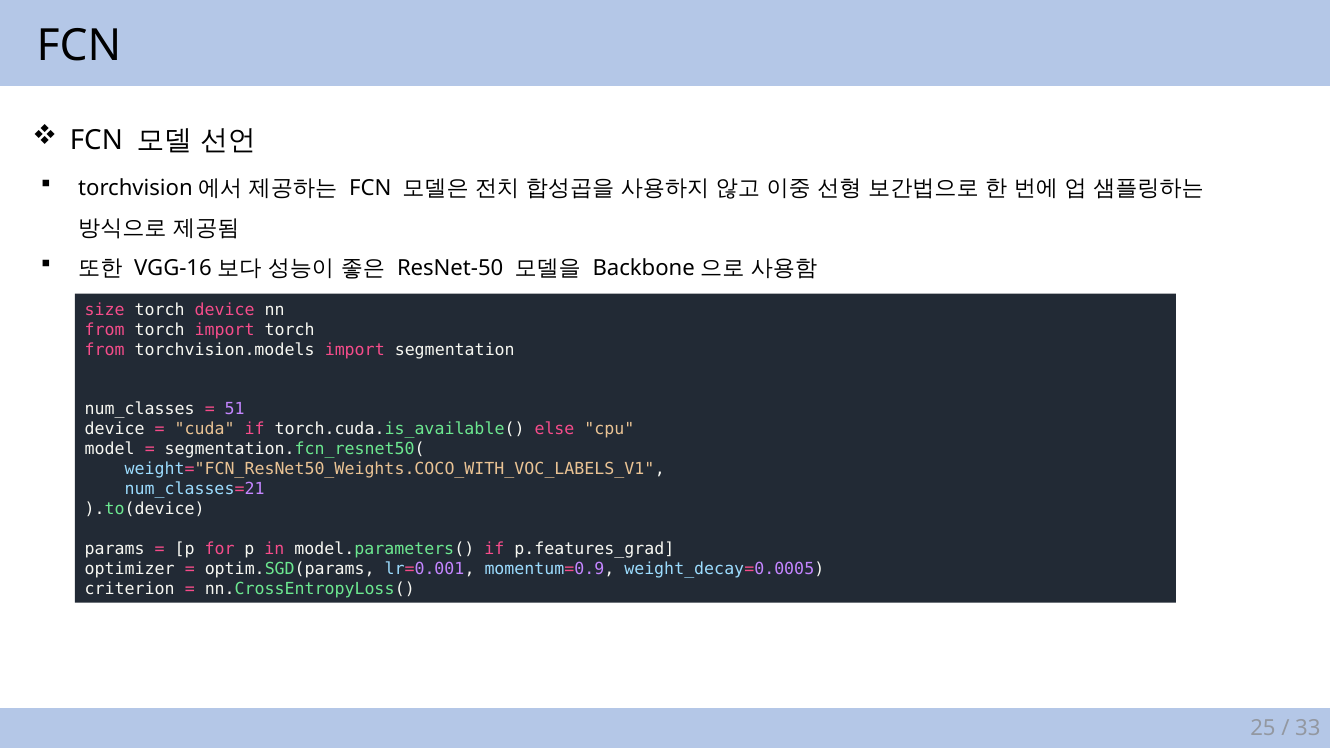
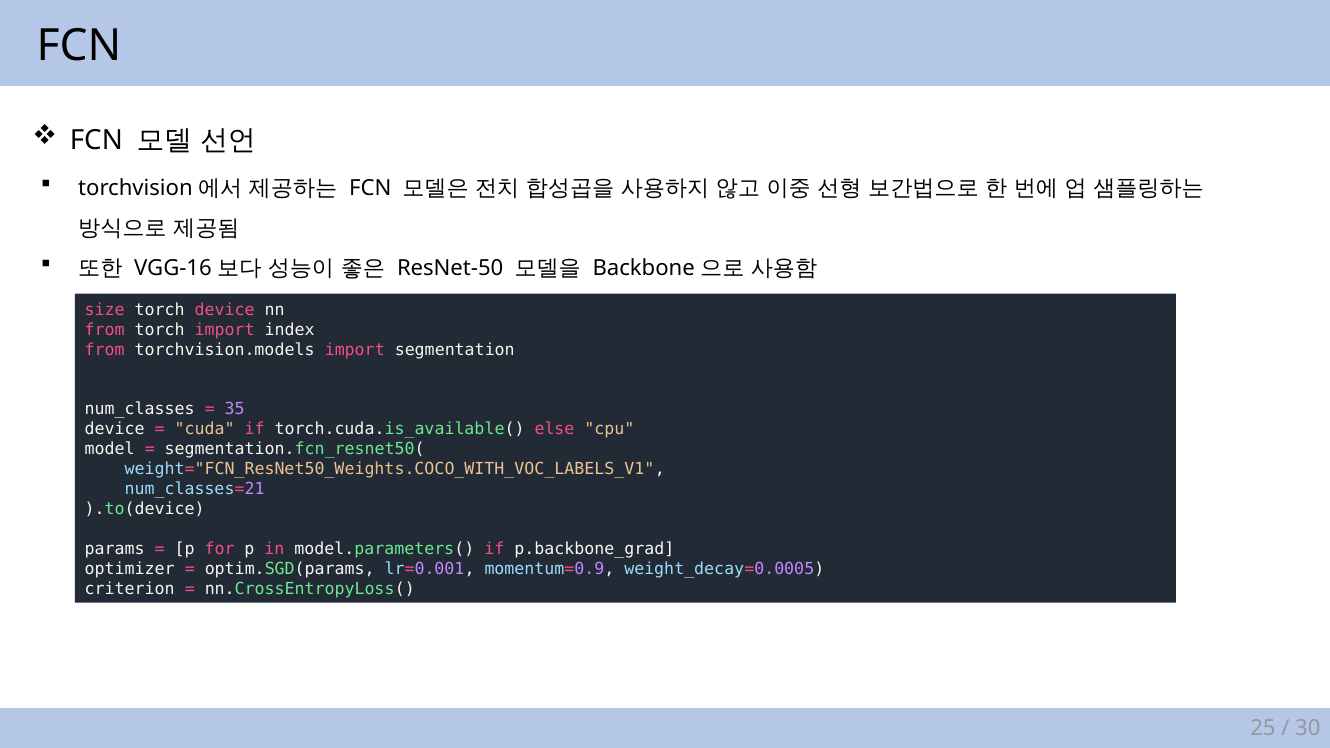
import torch: torch -> index (290, 330)
51: 51 -> 35 (235, 409)
p.features_grad: p.features_grad -> p.backbone_grad (594, 549)
33: 33 -> 30 (1308, 728)
